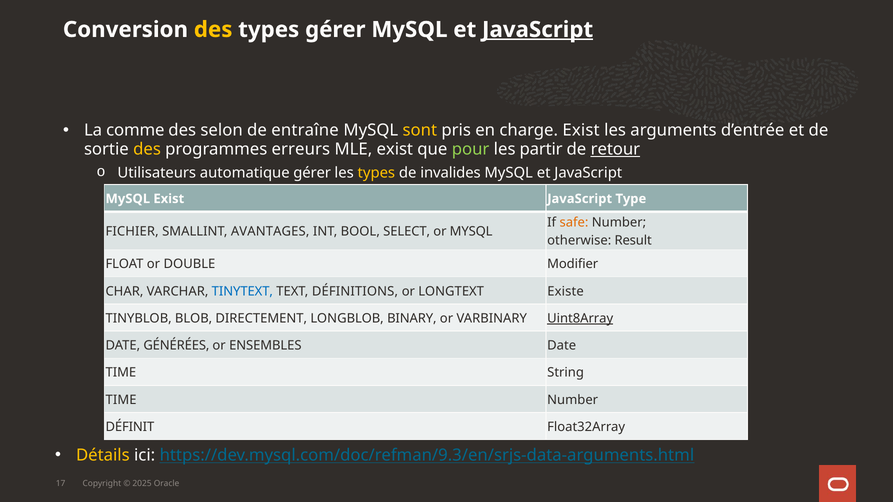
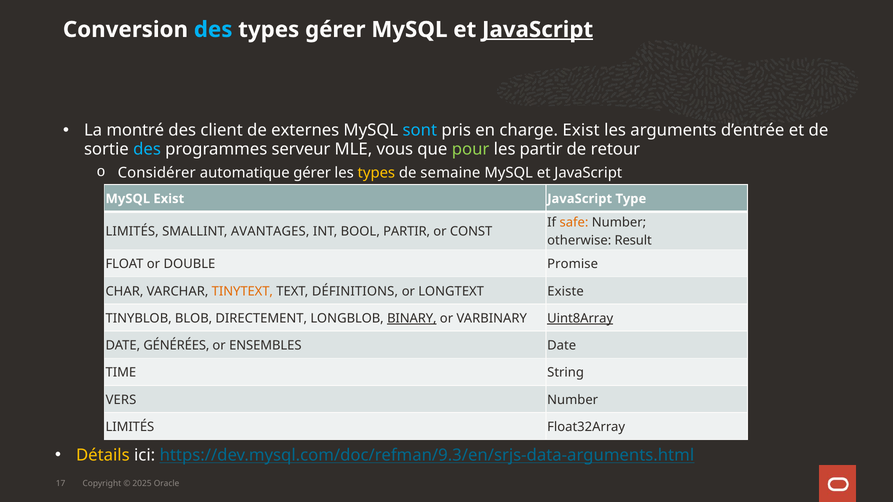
des colour: yellow -> light blue (213, 30)
comme: comme -> montré (135, 130)
selon: selon -> client (222, 130)
entraîne: entraîne -> externes (305, 130)
sont colour: yellow -> light blue (420, 130)
des colour: yellow -> light blue (147, 149)
erreurs: erreurs -> serveur (301, 149)
MLE exist: exist -> vous (395, 149)
retour underline: present -> none (615, 149)
Utilisateurs: Utilisateurs -> Considérer (157, 173)
invalides: invalides -> semaine (450, 173)
FICHIER: FICHIER -> LIMITÉS (132, 232)
BOOL SELECT: SELECT -> PARTIR (407, 232)
or MYSQL: MYSQL -> CONST (471, 232)
Modifier: Modifier -> Promise (573, 264)
TINYTEXT colour: blue -> orange (242, 291)
BINARY underline: none -> present (412, 319)
TIME: TIME -> VERS (121, 400)
DÉFINIT: DÉFINIT -> LIMITÉS (130, 427)
